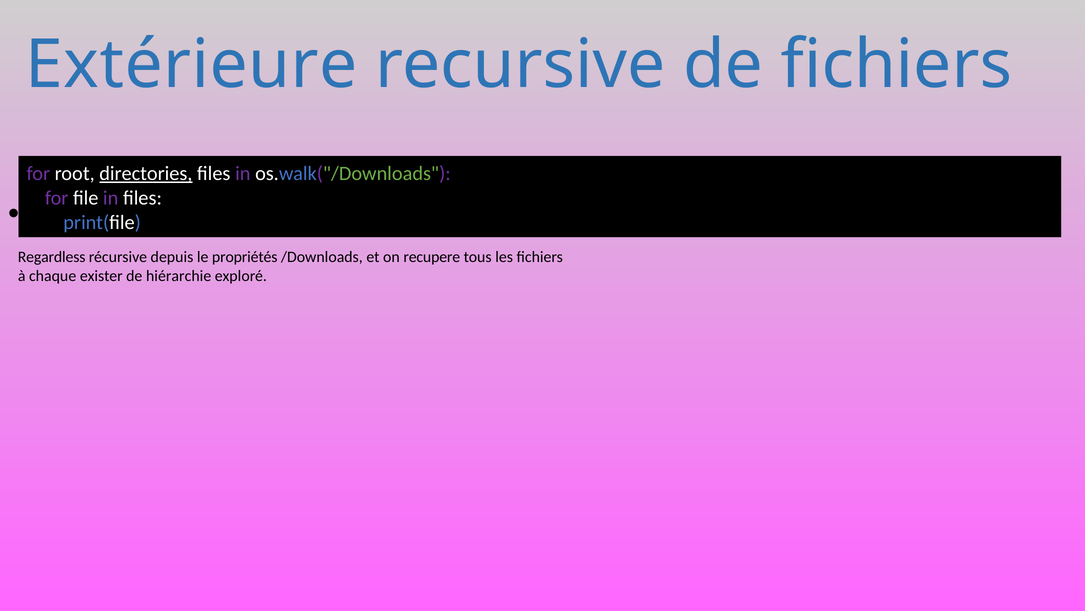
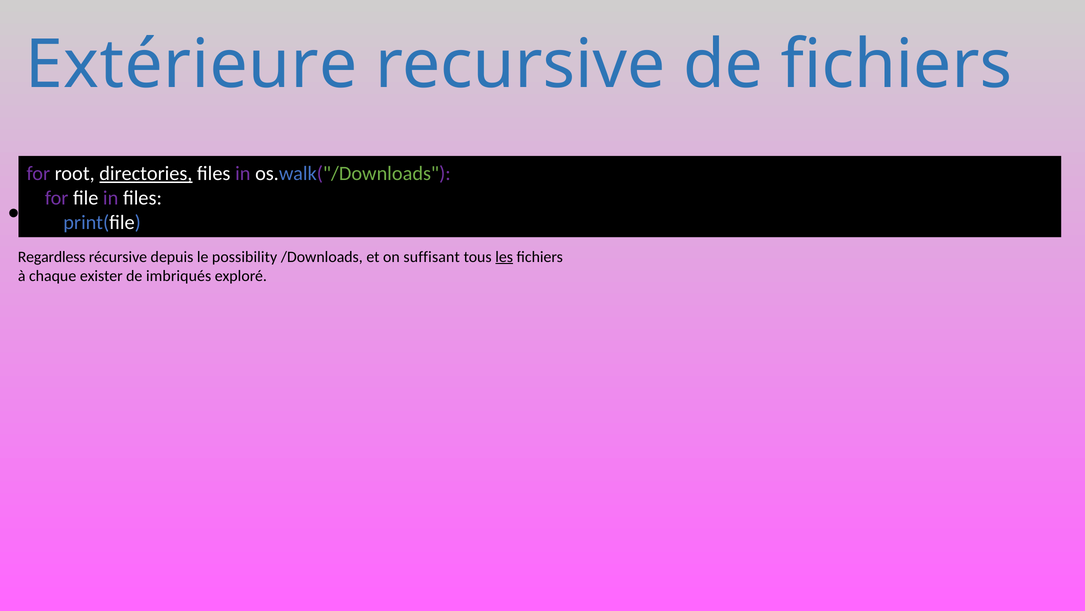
propriétés: propriétés -> possibility (245, 257)
recupere: recupere -> suffisant (432, 257)
les underline: none -> present (504, 257)
hiérarchie: hiérarchie -> imbriqués (179, 276)
